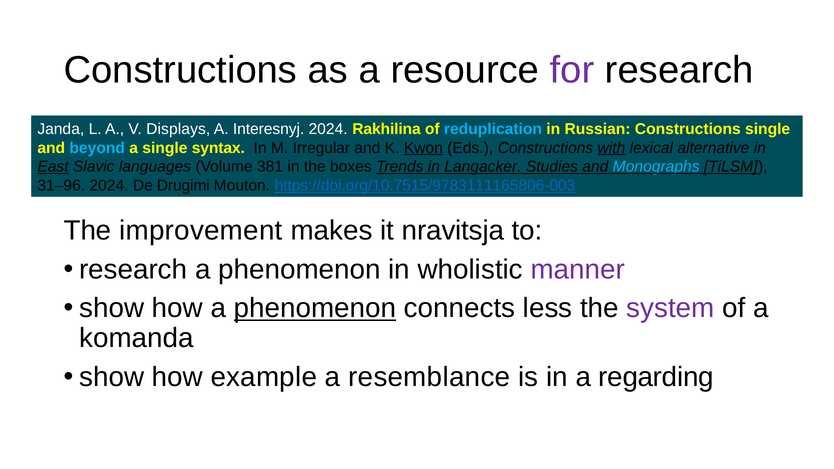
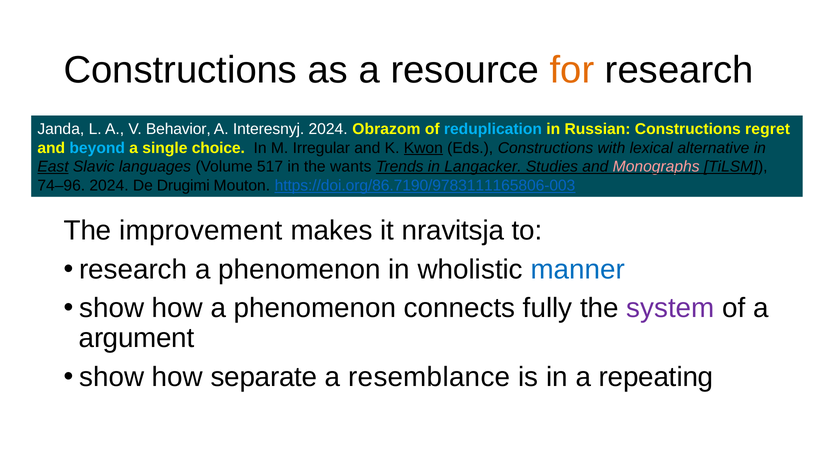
for colour: purple -> orange (572, 70)
Displays: Displays -> Behavior (178, 129)
Rakhilina: Rakhilina -> Obrazom (386, 129)
Constructions single: single -> regret (768, 129)
syntax: syntax -> choice (218, 148)
with underline: present -> none (611, 148)
381: 381 -> 517 (270, 167)
boxes: boxes -> wants (351, 167)
Monographs colour: light blue -> pink (656, 167)
31–96: 31–96 -> 74–96 (61, 185)
https://doi.org/10.7515/9783111165806-003: https://doi.org/10.7515/9783111165806-003 -> https://doi.org/86.7190/9783111165806-003 (425, 185)
manner colour: purple -> blue (578, 270)
phenomenon underline: present -> none (315, 308)
less: less -> fully (548, 308)
komanda: komanda -> argument (137, 338)
example: example -> separate (264, 377)
regarding: regarding -> repeating (656, 377)
